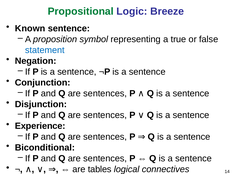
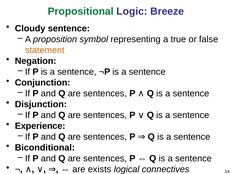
Known: Known -> Cloudy (30, 28)
statement colour: blue -> orange (45, 50)
tables: tables -> exists (100, 169)
